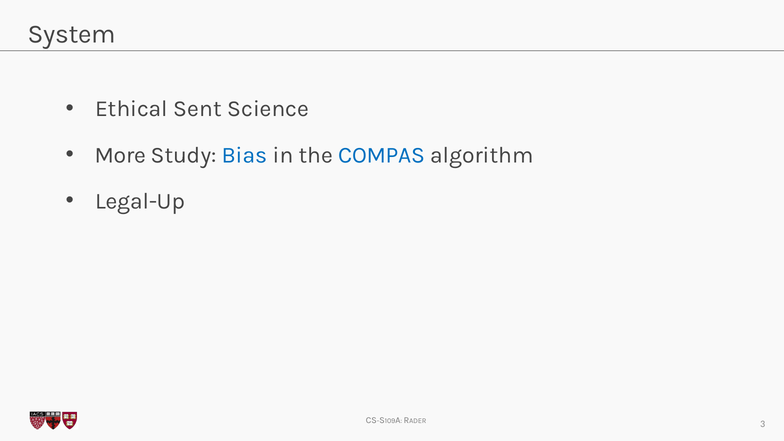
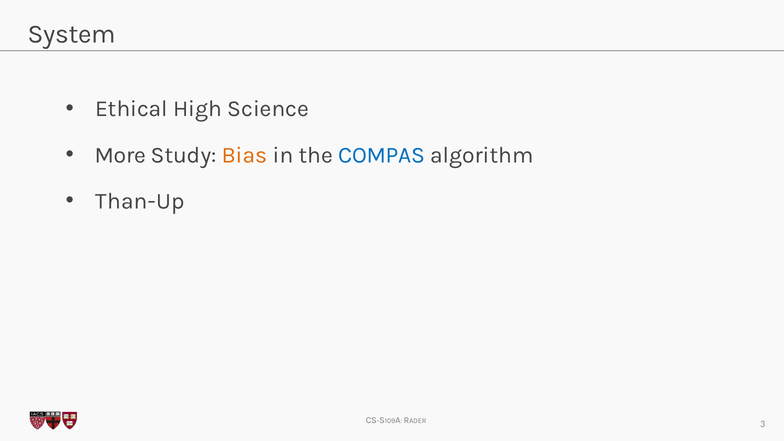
Sent: Sent -> High (198, 109)
Bias colour: blue -> orange (245, 155)
Legal-Up: Legal-Up -> Than-Up (140, 201)
